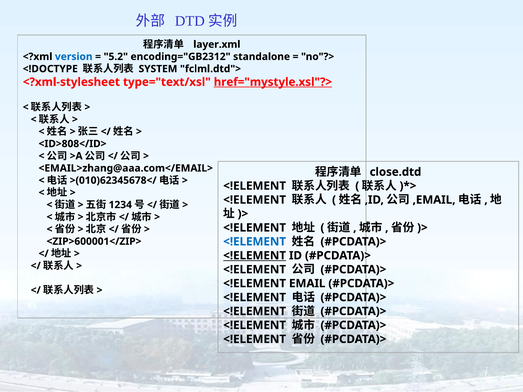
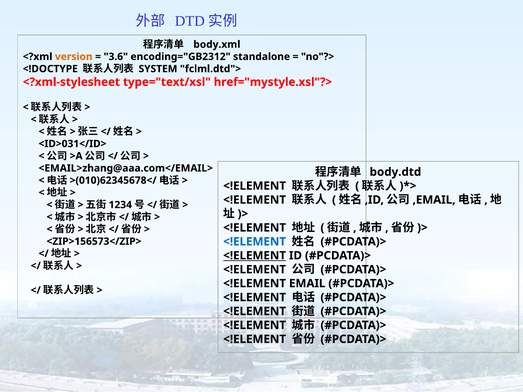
layer.xml: layer.xml -> body.xml (217, 44)
version colour: blue -> orange (74, 57)
5.2: 5.2 -> 3.6 (116, 57)
href="mystyle.xsl"?> underline: present -> none (273, 82)
<ID>808</ID>: <ID>808</ID> -> <ID>031</ID> (73, 144)
close.dtd: close.dtd -> body.dtd (395, 172)
<ZIP>600001</ZIP>: <ZIP>600001</ZIP> -> <ZIP>156573</ZIP> (94, 242)
